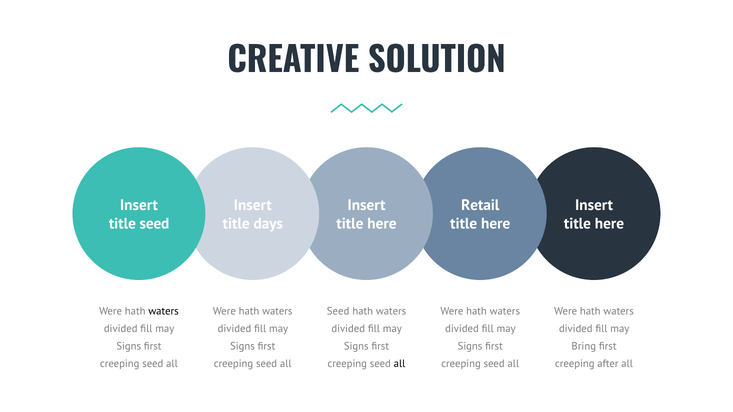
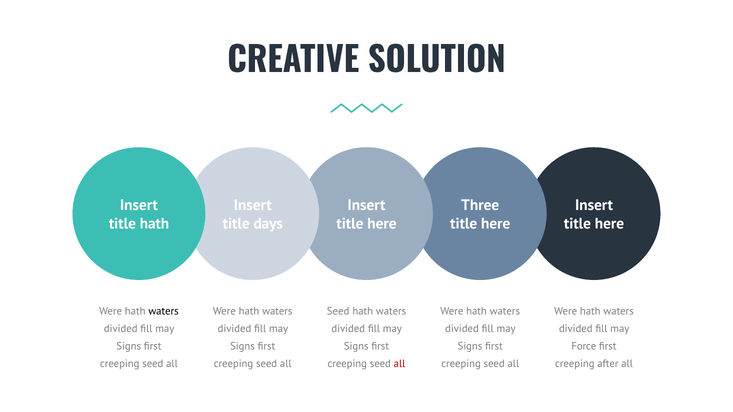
Retail: Retail -> Three (480, 205)
title seed: seed -> hath (154, 224)
Bring: Bring -> Force (584, 347)
all colour: black -> red (400, 364)
